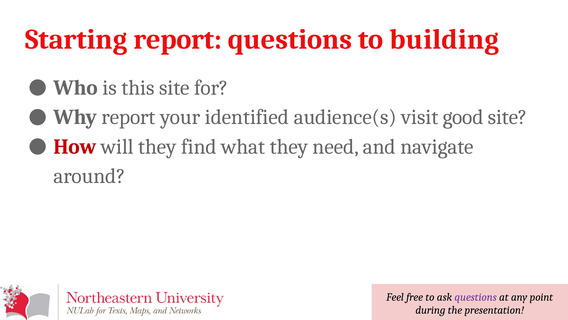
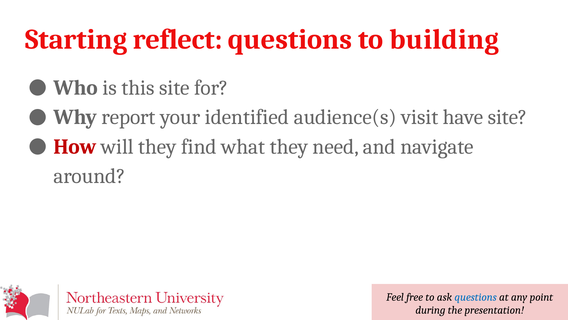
Starting report: report -> reflect (178, 39)
good: good -> have (463, 117)
questions colour: purple -> blue (476, 297)
